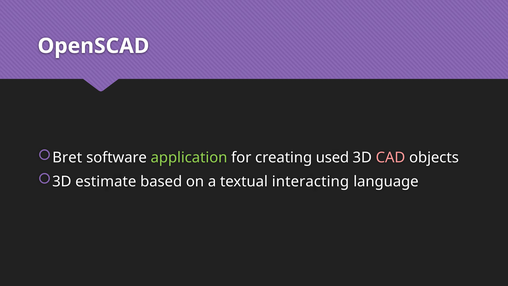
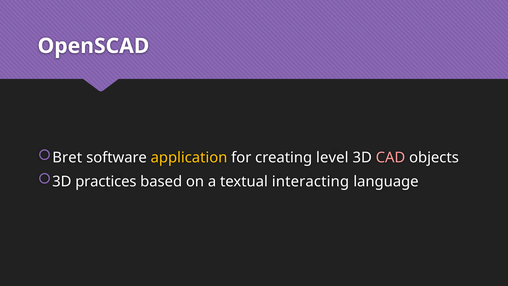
application colour: light green -> yellow (189, 157)
used: used -> level (332, 157)
estimate: estimate -> practices (106, 181)
